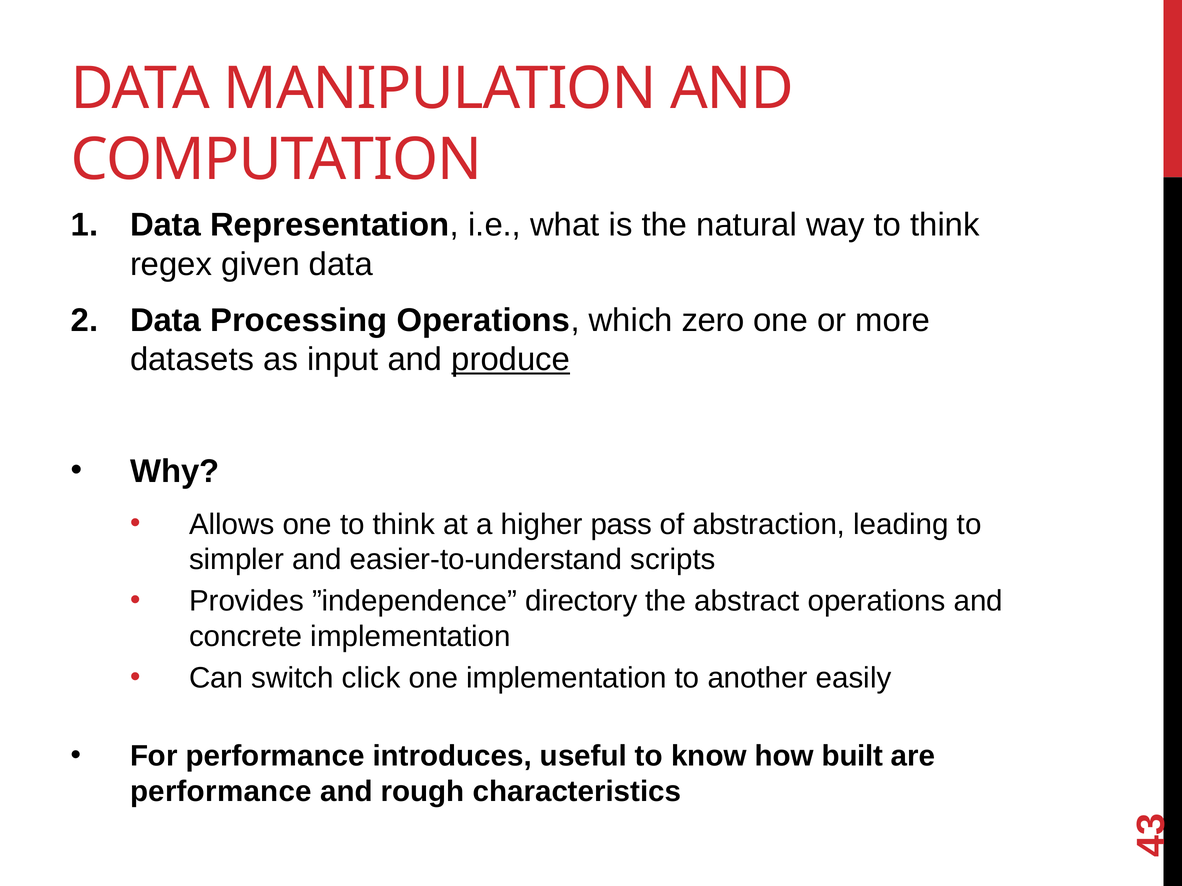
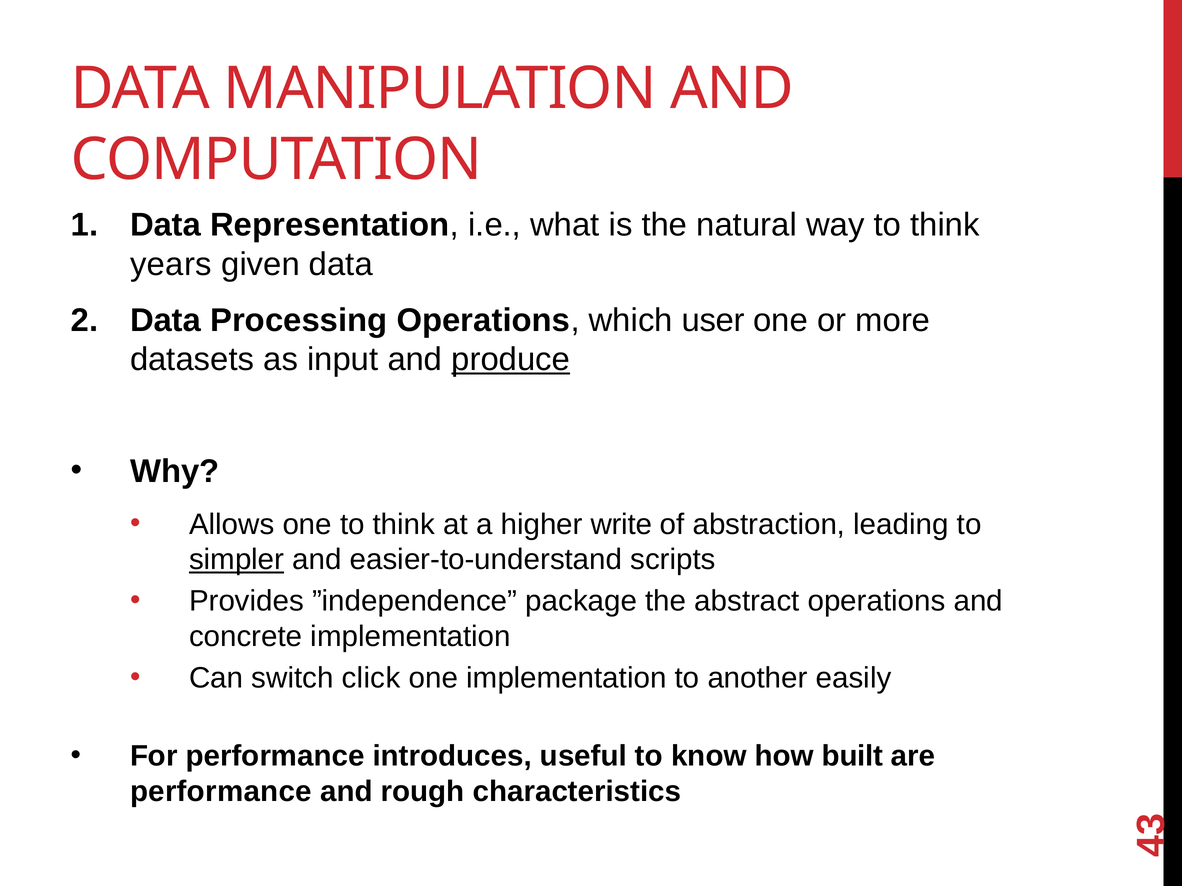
regex: regex -> years (171, 264)
zero: zero -> user (713, 320)
pass: pass -> write (621, 525)
simpler underline: none -> present (237, 560)
directory: directory -> package (581, 601)
